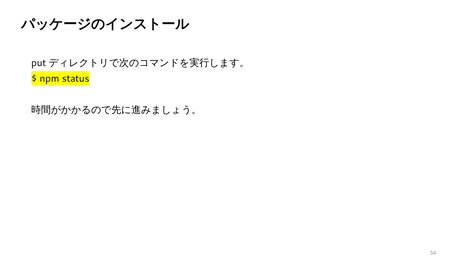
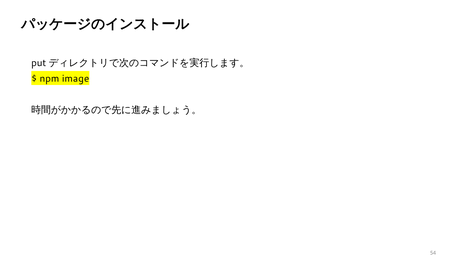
status: status -> image (76, 79)
